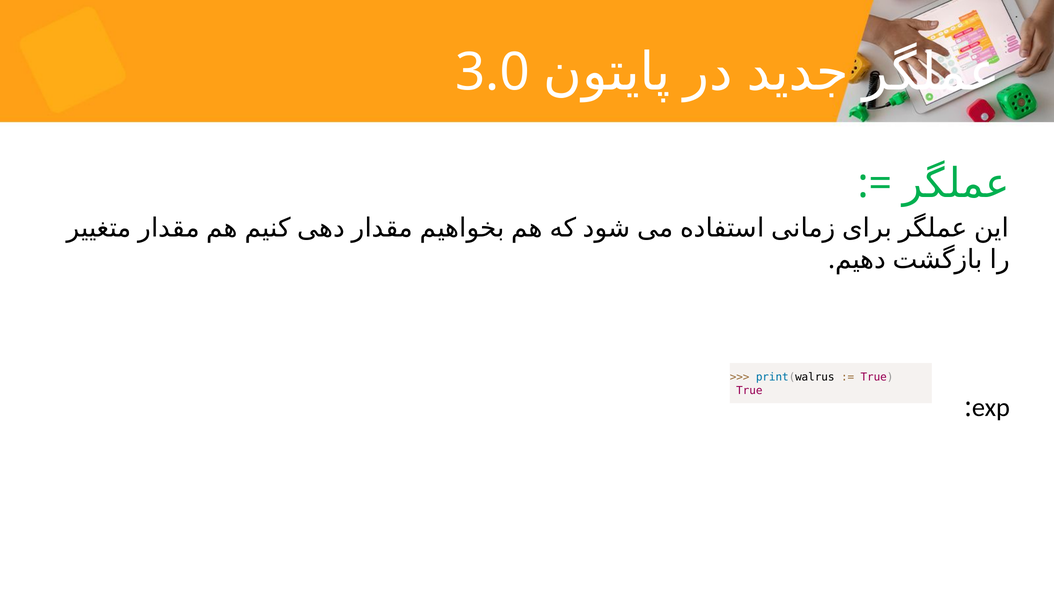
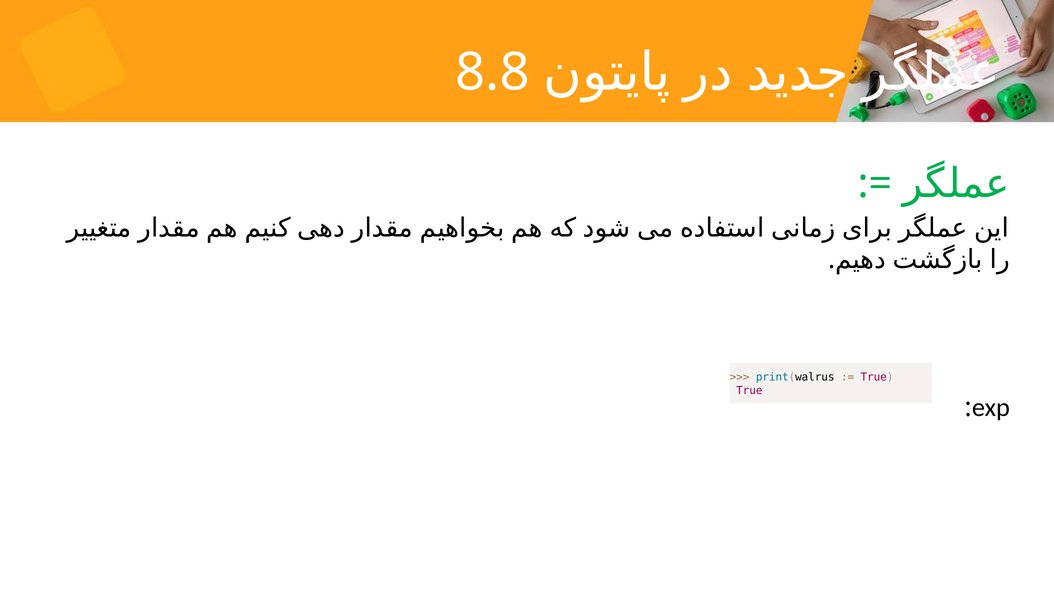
3.0: 3.0 -> 8.8 (492, 72)
